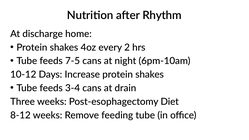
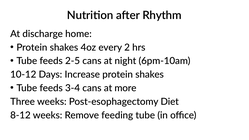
7-5: 7-5 -> 2-5 (73, 61)
drain: drain -> more (125, 88)
